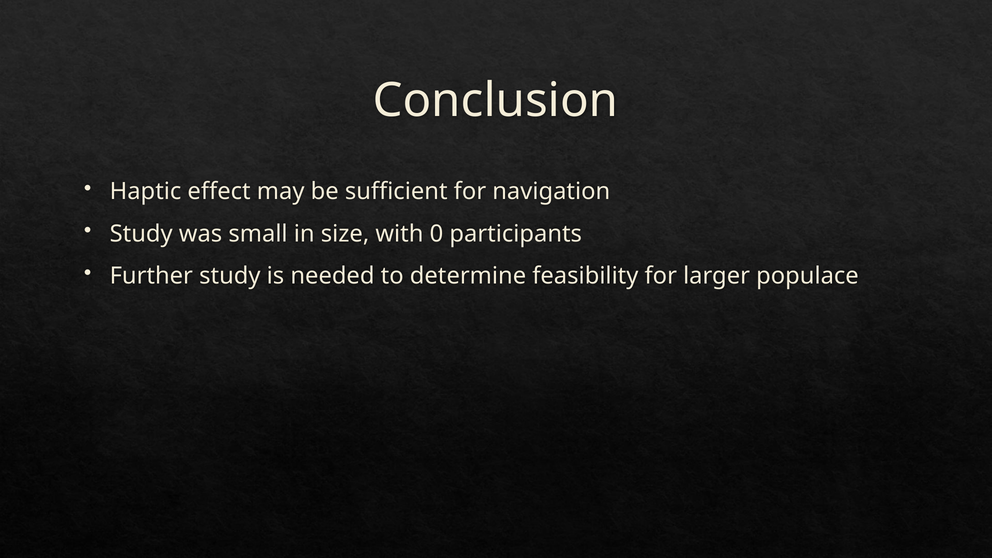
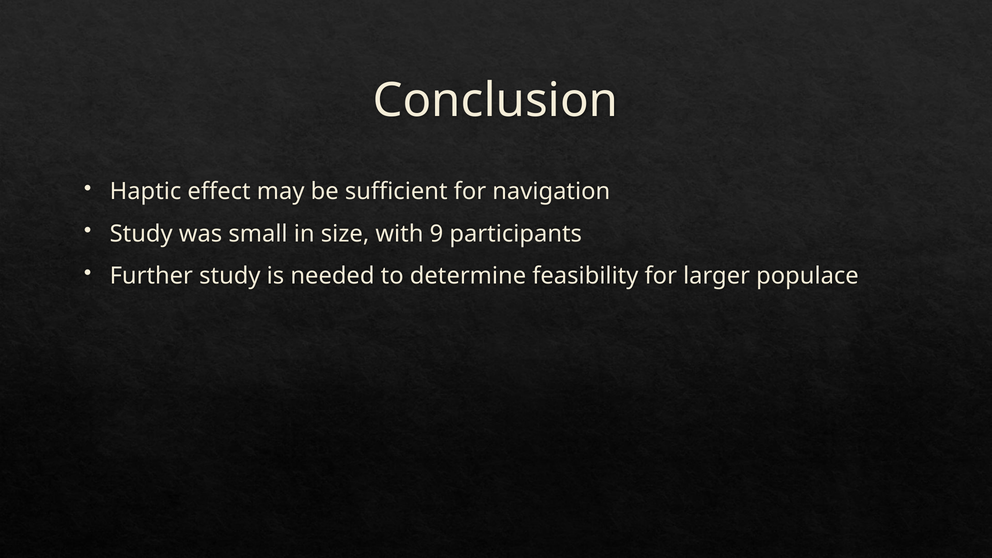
0: 0 -> 9 (436, 234)
